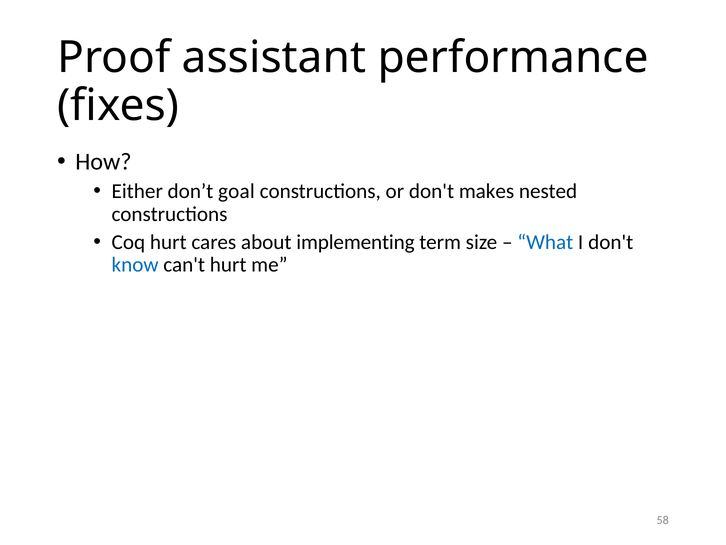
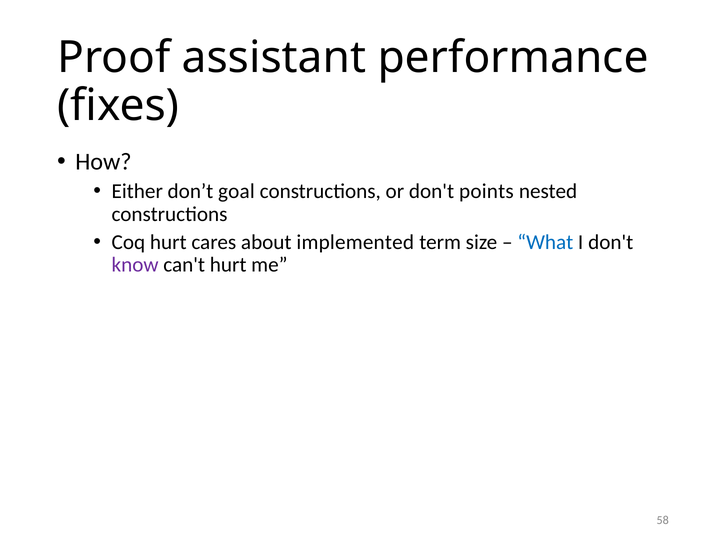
makes: makes -> points (486, 191)
implementing: implementing -> implemented (355, 242)
know colour: blue -> purple (135, 265)
